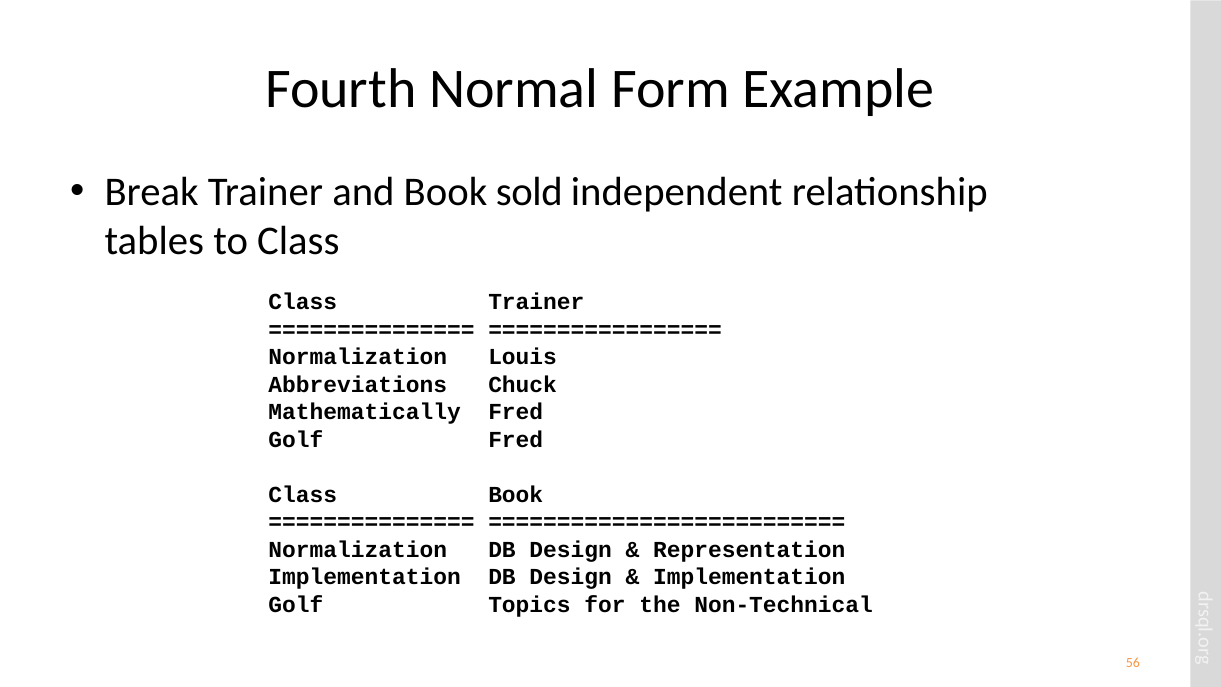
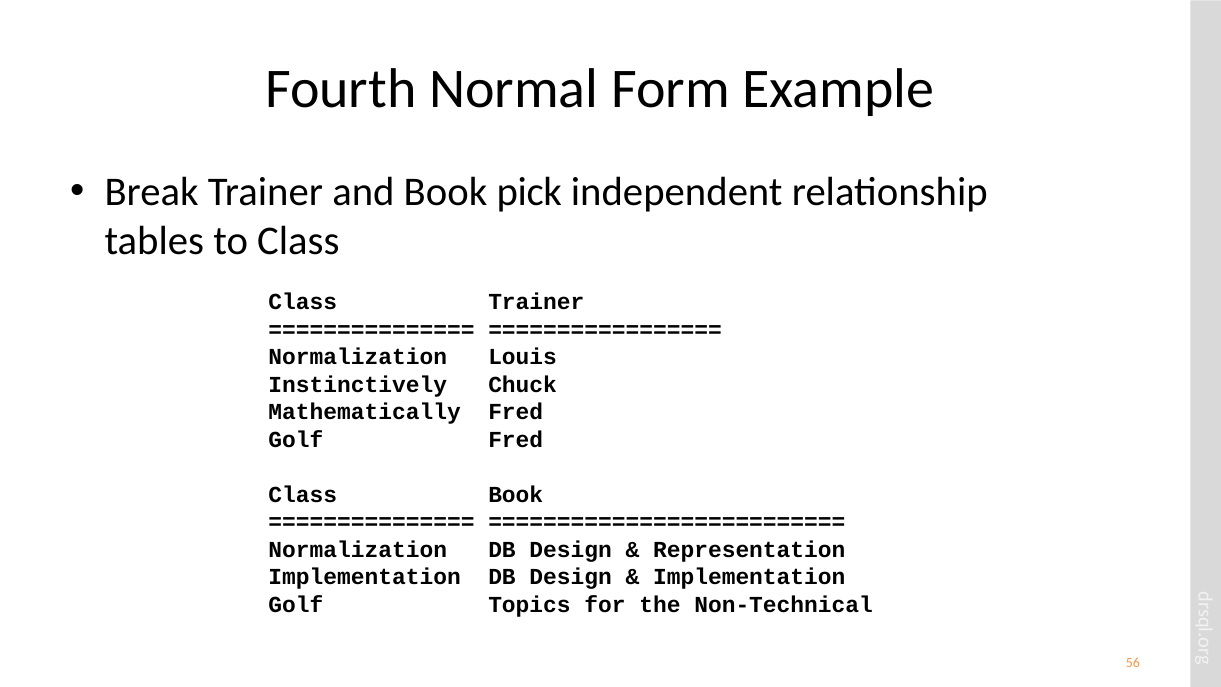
sold: sold -> pick (529, 192)
Abbreviations: Abbreviations -> Instinctively (358, 385)
